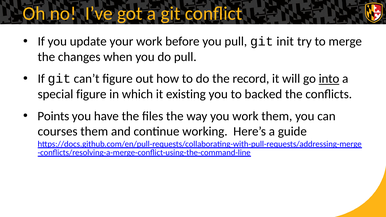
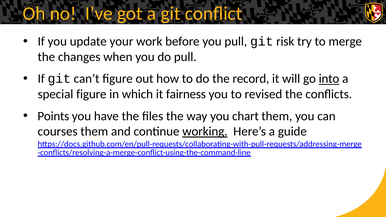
init: init -> risk (285, 41)
existing: existing -> fairness (186, 94)
backed: backed -> revised (263, 94)
you work: work -> chart (245, 116)
working underline: none -> present (205, 132)
